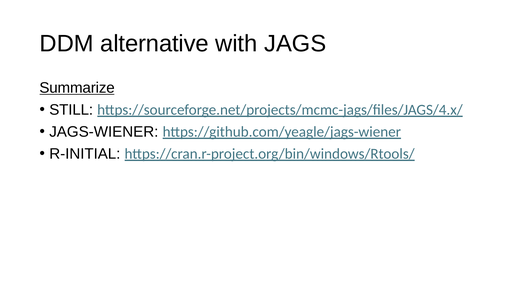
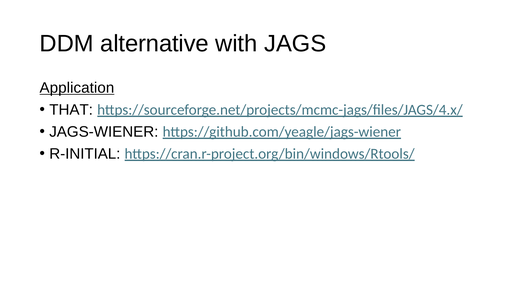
Summarize: Summarize -> Application (77, 88)
STILL: STILL -> THAT (71, 110)
